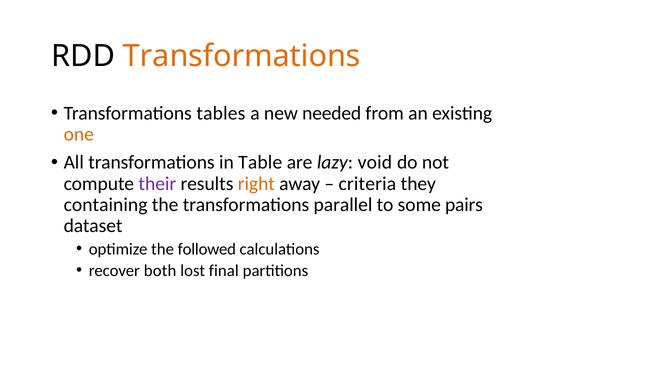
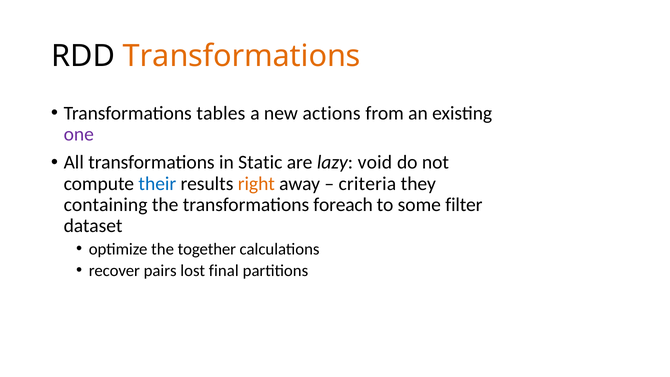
needed: needed -> actions (332, 113)
one colour: orange -> purple (79, 134)
Table: Table -> Static (260, 162)
their colour: purple -> blue (157, 184)
parallel: parallel -> foreach (343, 205)
pairs: pairs -> filter (464, 205)
followed: followed -> together (207, 249)
both: both -> pairs (160, 270)
